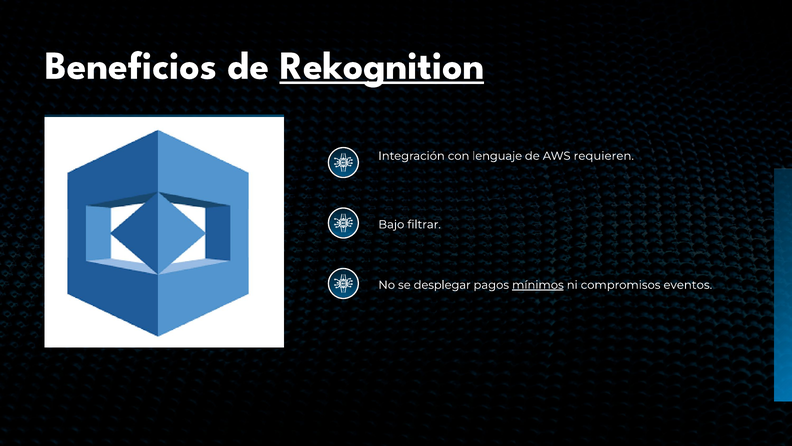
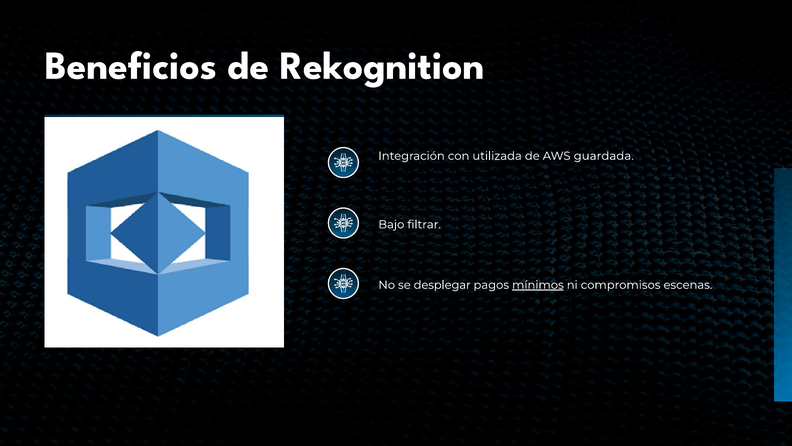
Rekognition underline: present -> none (382, 66)
lenguaje: lenguaje -> utilizada (497, 156)
requieren: requieren -> guardada (604, 156)
eventos: eventos -> escenas (688, 285)
